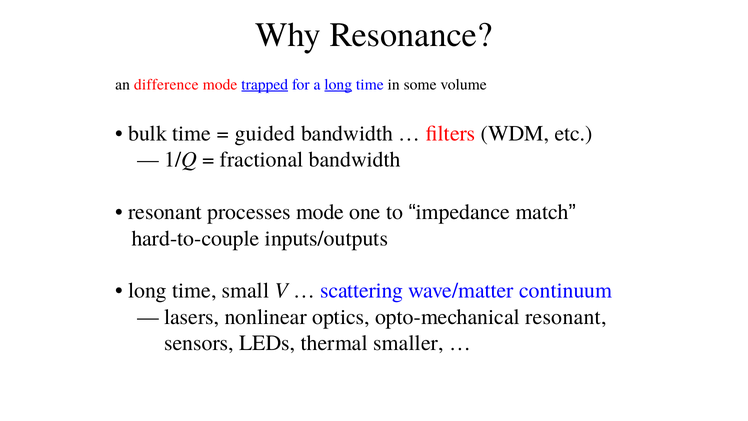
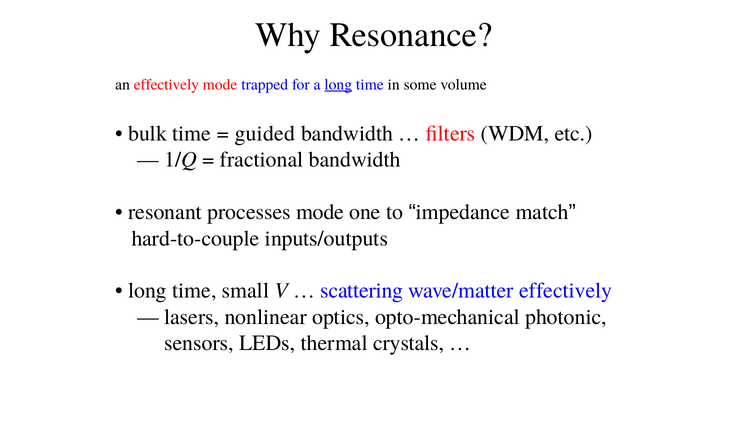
an difference: difference -> effectively (166, 84)
trapped underline: present -> none (265, 84)
wave/matter continuum: continuum -> effectively (566, 291)
opto-mechanical resonant: resonant -> photonic (566, 317)
smaller: smaller -> crystals (409, 343)
